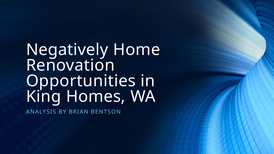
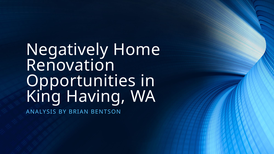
Homes: Homes -> Having (96, 97)
